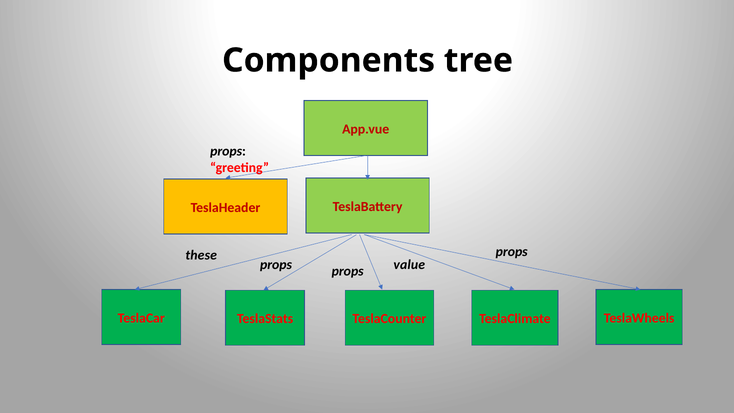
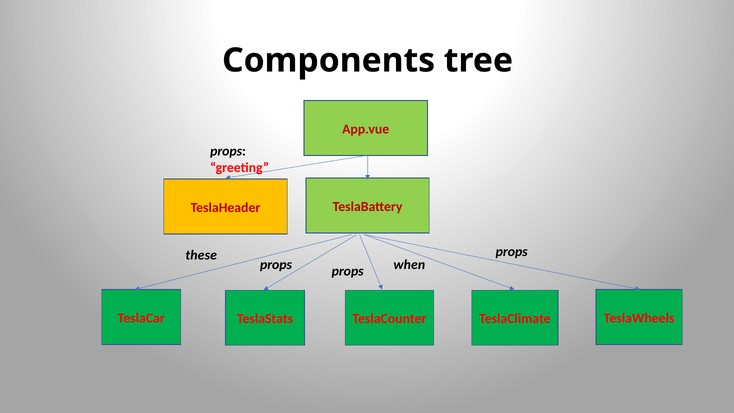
value: value -> when (409, 265)
